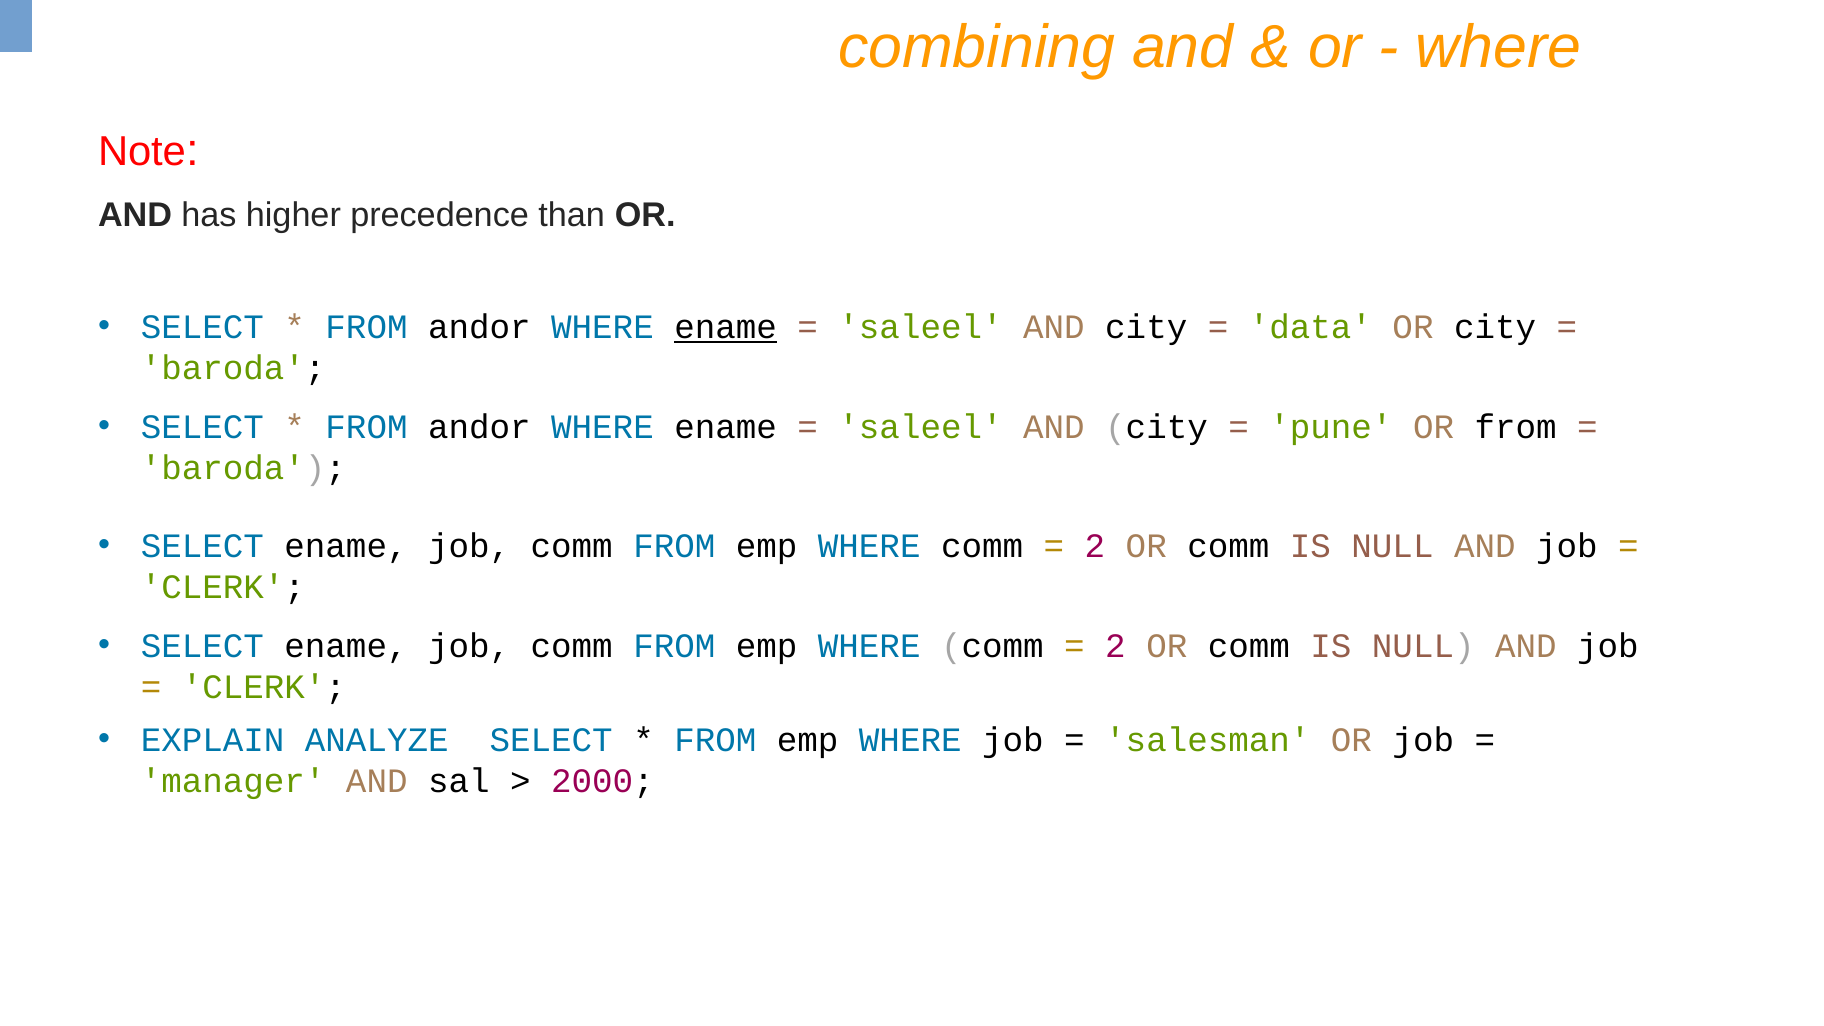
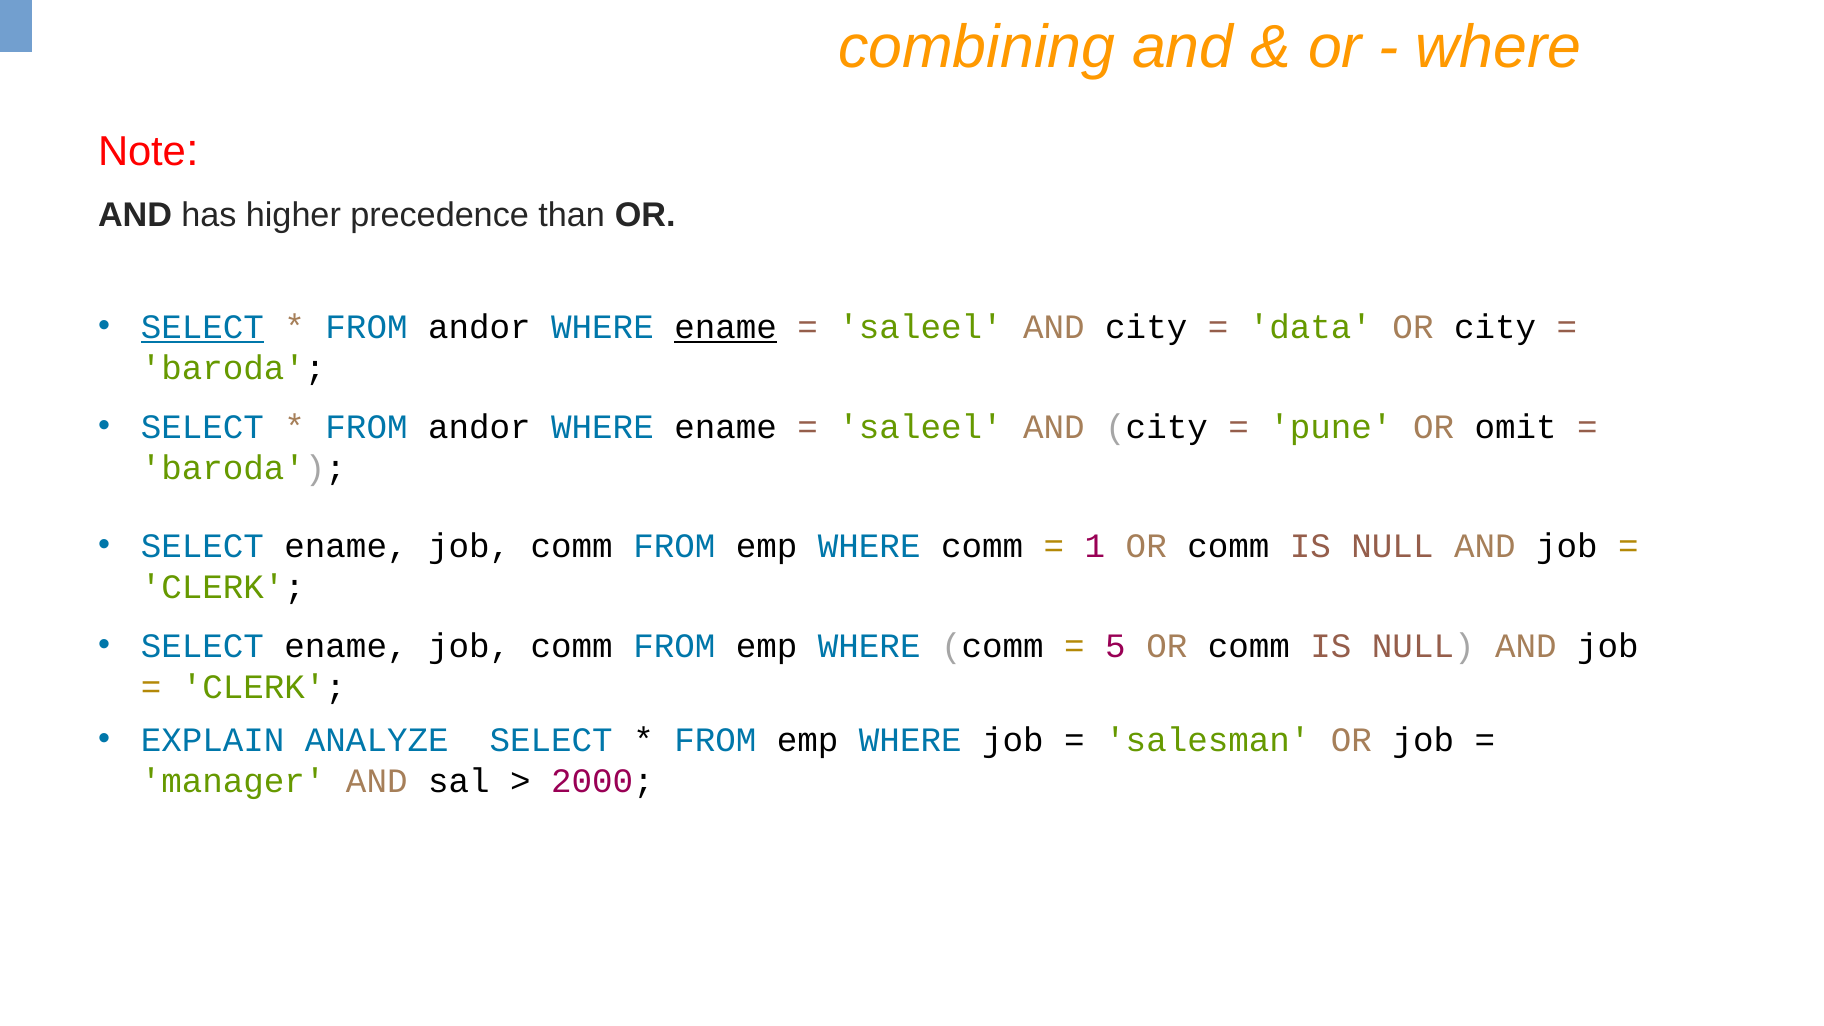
SELECT underline: none -> present (202, 327)
OR from: from -> omit (1516, 427)
2: 2 -> 1 (1095, 546)
2: 2 -> 5 (1115, 646)
